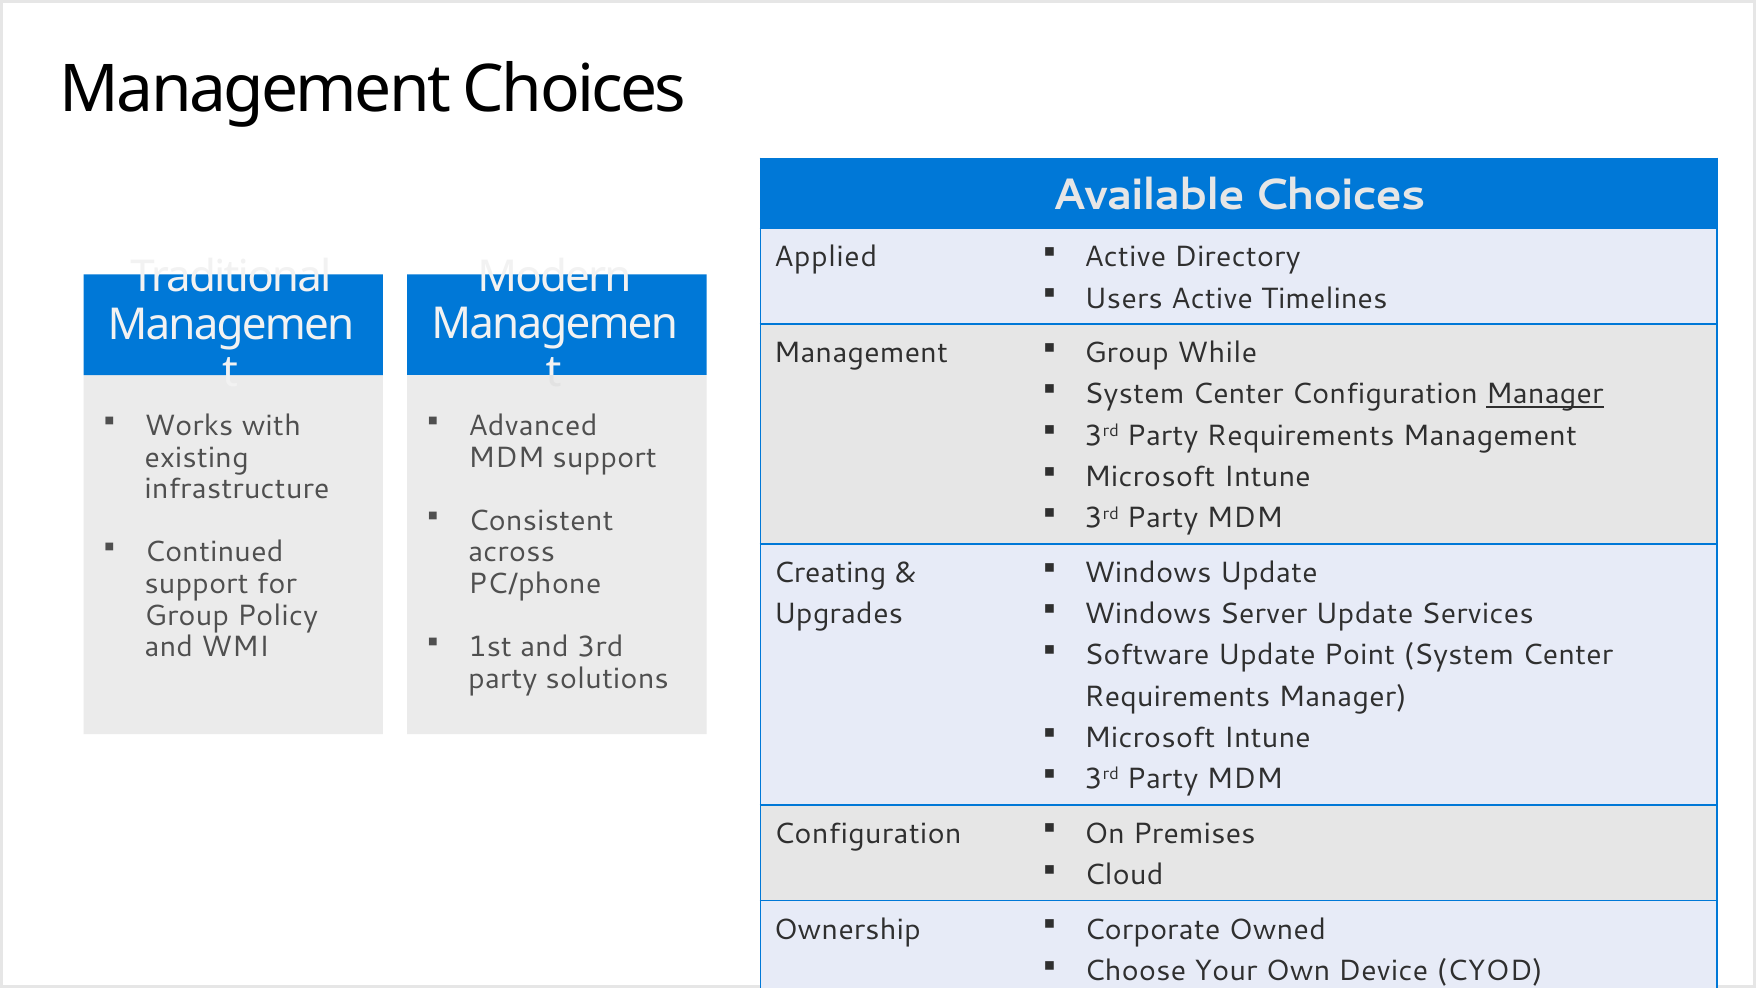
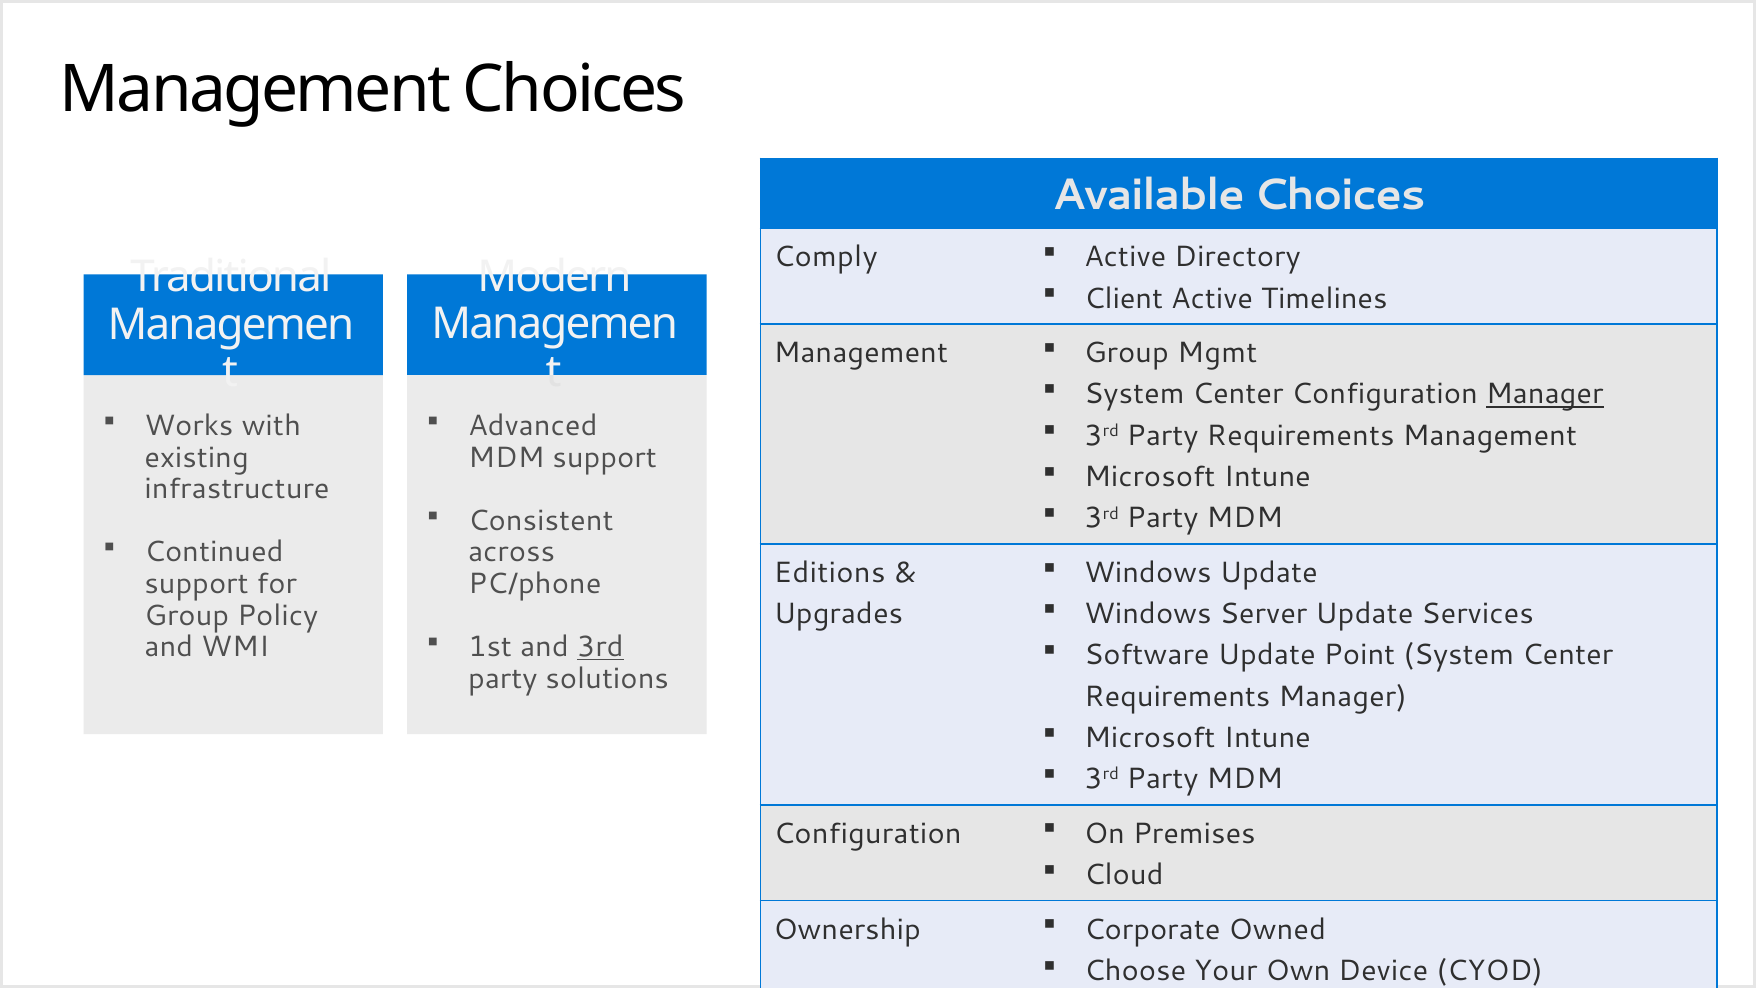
Applied: Applied -> Comply (826, 257)
Users: Users -> Client (1124, 298)
While: While -> Mgmt (1217, 353)
Creating: Creating -> Editions (830, 573)
3rd underline: none -> present (600, 647)
